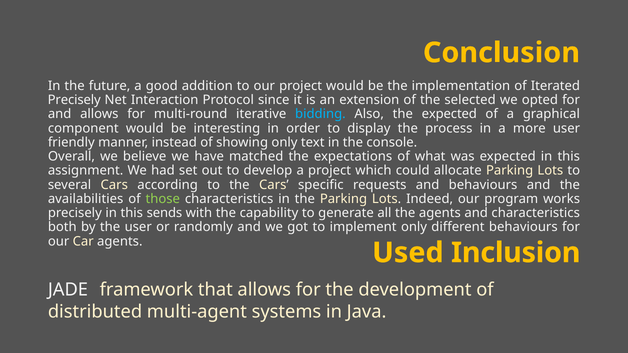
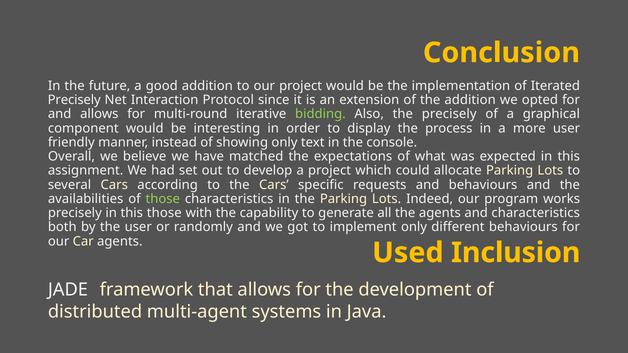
the selected: selected -> addition (470, 100)
bidding colour: light blue -> light green (320, 114)
the expected: expected -> precisely (449, 114)
this sends: sends -> those (164, 213)
